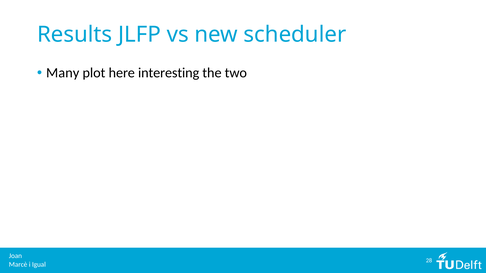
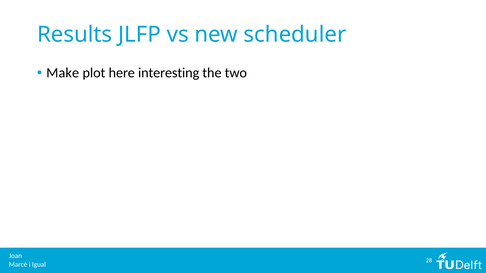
Many: Many -> Make (63, 73)
